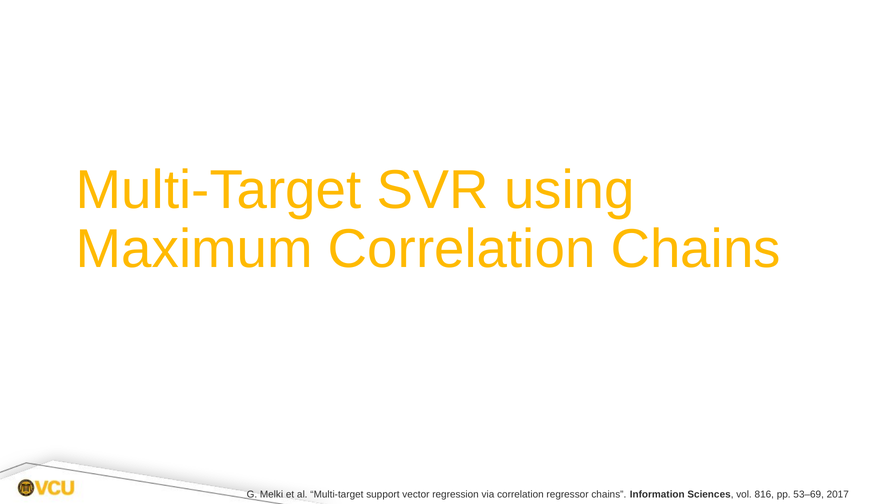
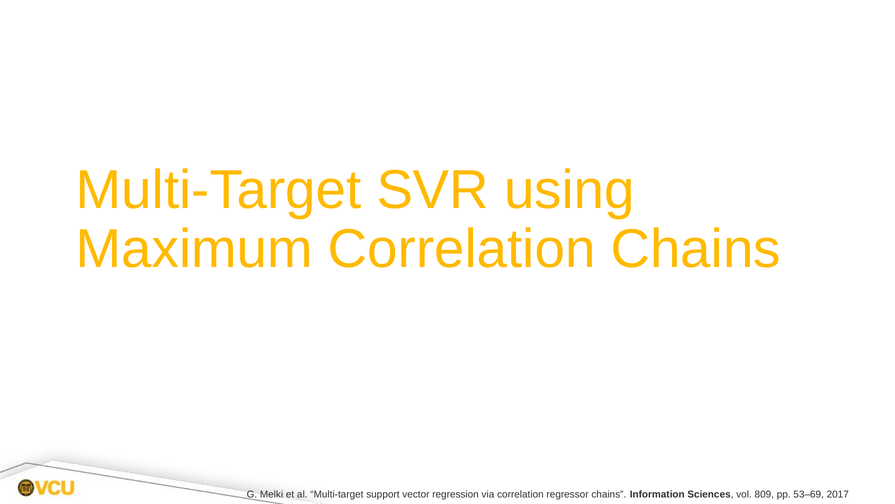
816: 816 -> 809 (764, 494)
